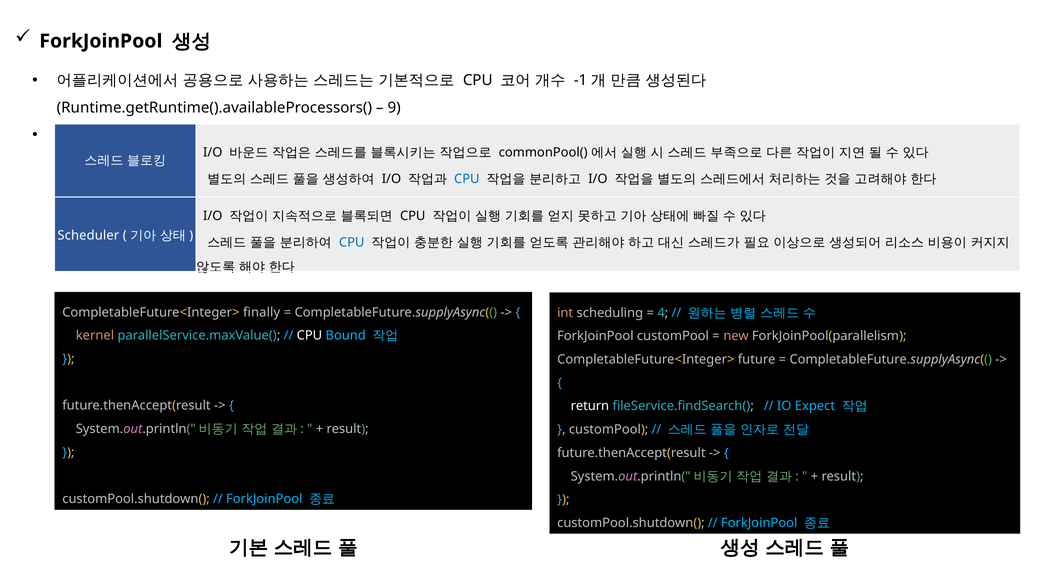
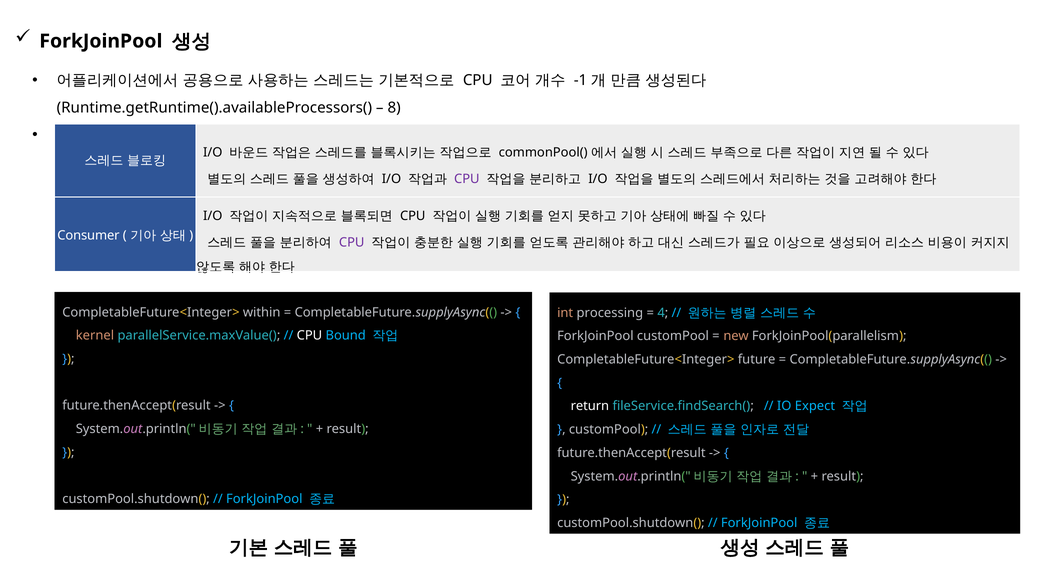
9: 9 -> 8 (394, 108)
CPU colour: blue -> purple (467, 179)
Scheduler: Scheduler -> Consumer (88, 235)
CPU colour: blue -> purple (352, 243)
finally: finally -> within (262, 313)
scheduling: scheduling -> processing (610, 313)
